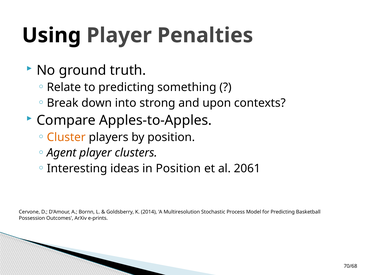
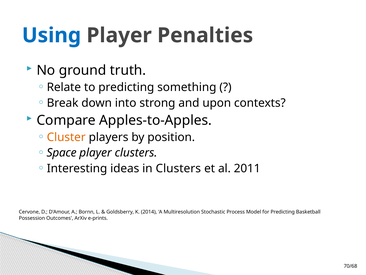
Using colour: black -> blue (51, 35)
Agent: Agent -> Space (62, 153)
in Position: Position -> Clusters (178, 168)
2061: 2061 -> 2011 (247, 168)
